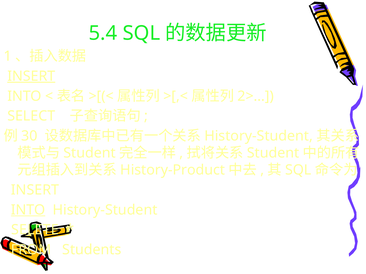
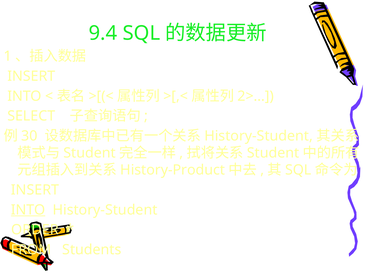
5.4: 5.4 -> 9.4 (103, 33)
INSERT underline: present -> none (31, 76)
SELETE: SELETE -> ORDER (35, 230)
